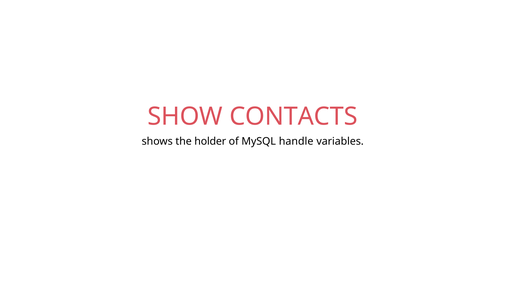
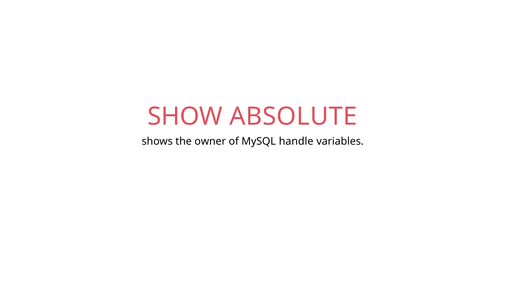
CONTACTS: CONTACTS -> ABSOLUTE (293, 117)
holder: holder -> owner (210, 141)
